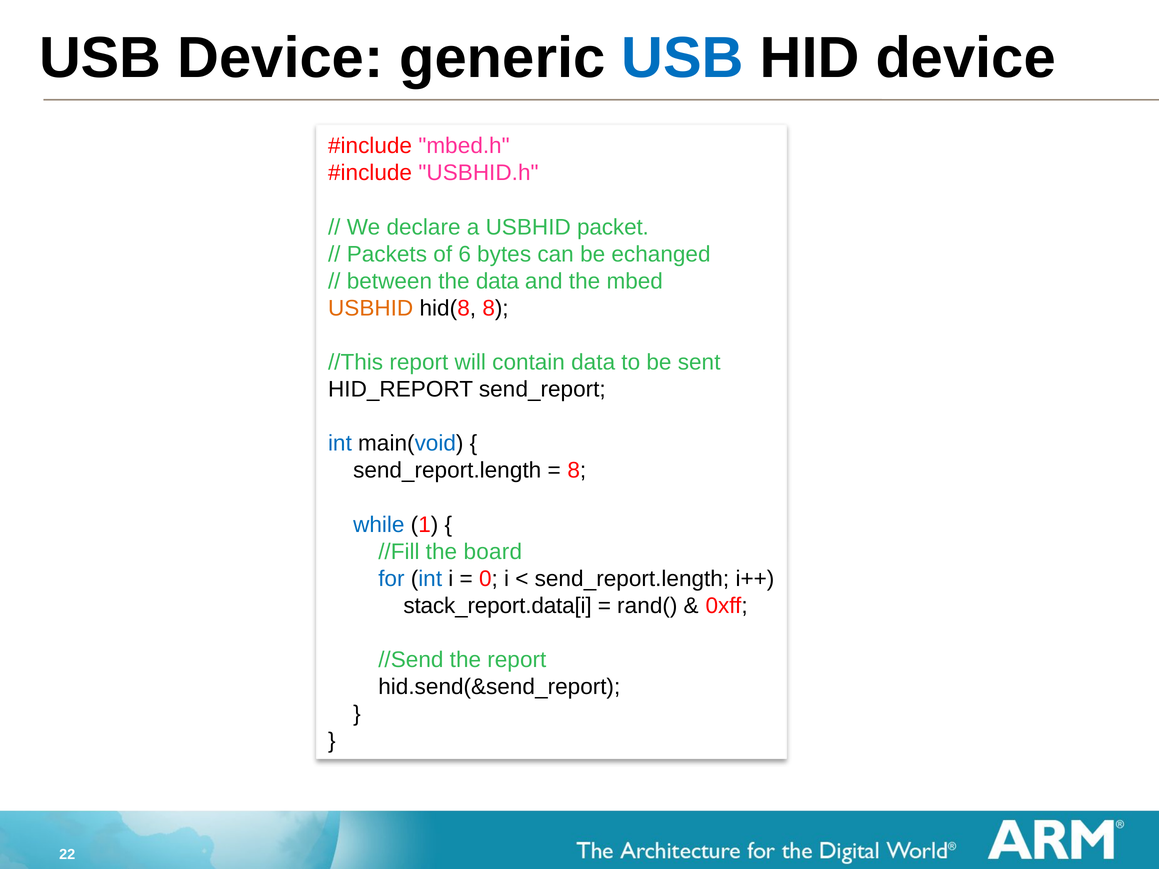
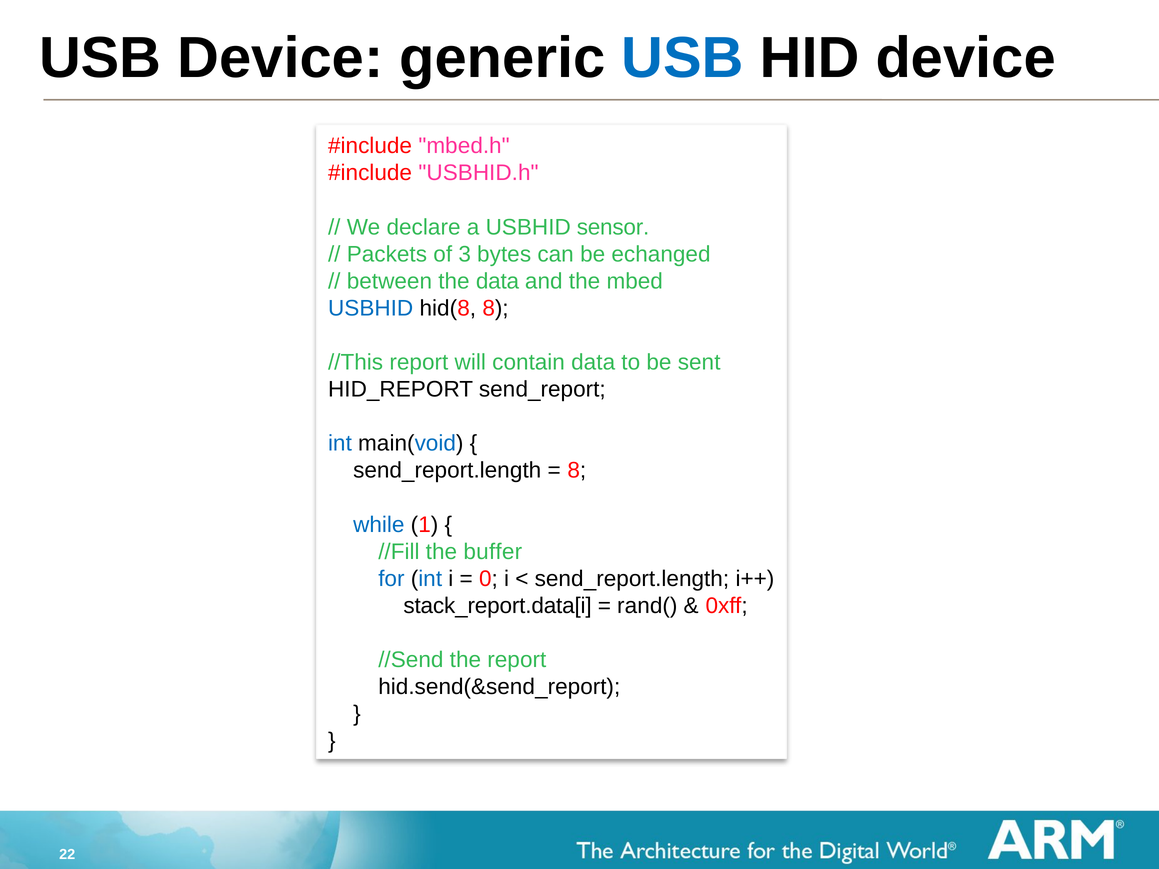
packet: packet -> sensor (613, 227)
6: 6 -> 3 (465, 254)
USBHID colour: orange -> blue (371, 308)
board: board -> buffer (493, 552)
